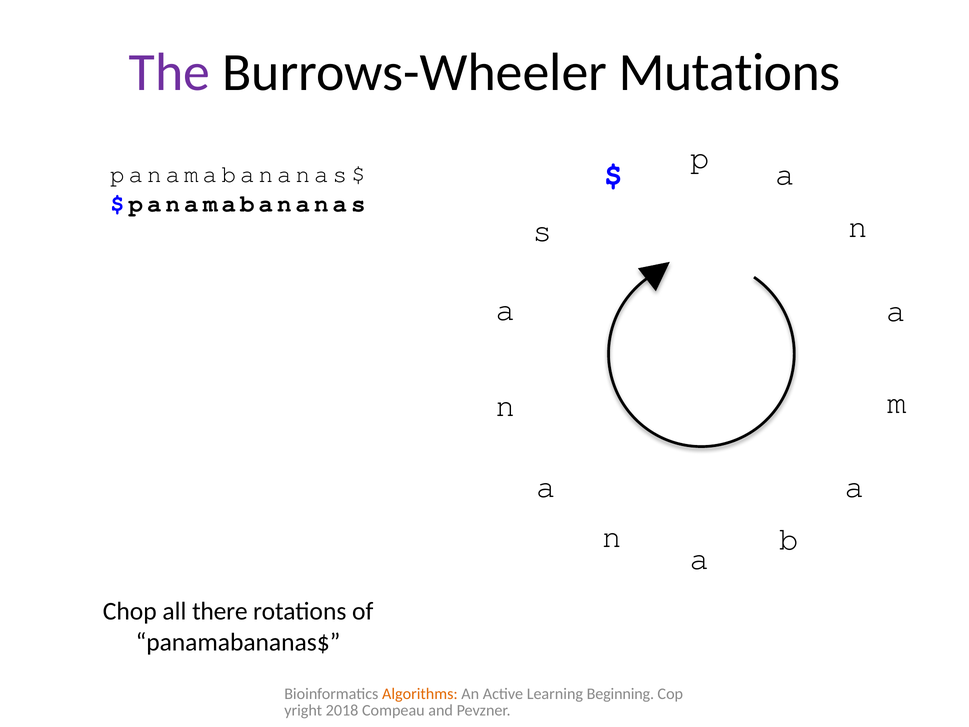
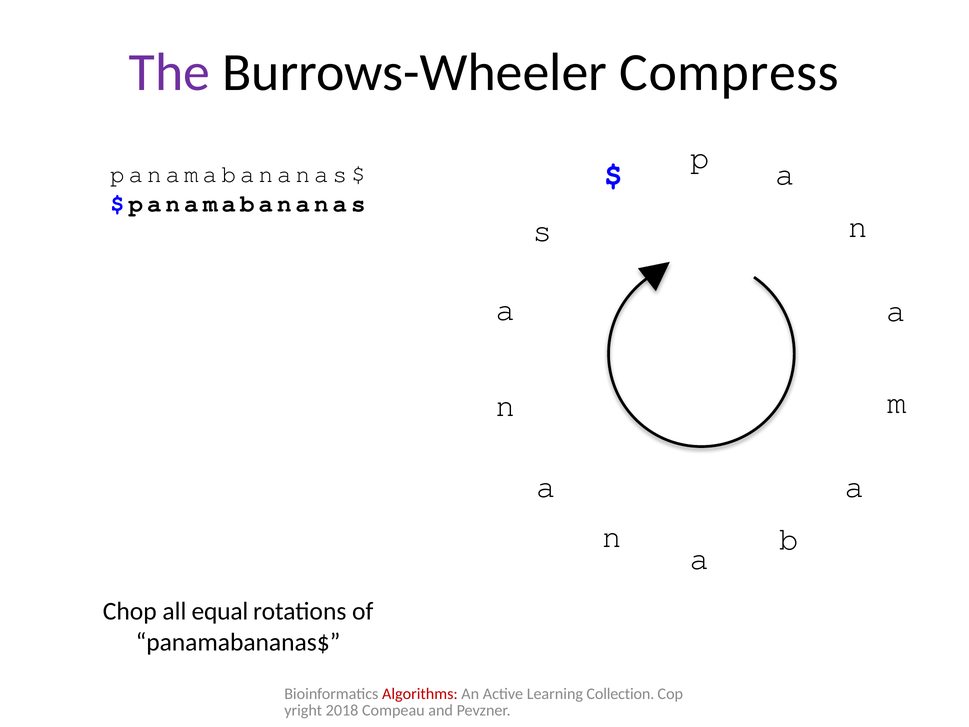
Mutations: Mutations -> Compress (729, 72)
there: there -> equal (220, 611)
Algorithms colour: orange -> red (420, 694)
Beginning: Beginning -> Collection (620, 694)
